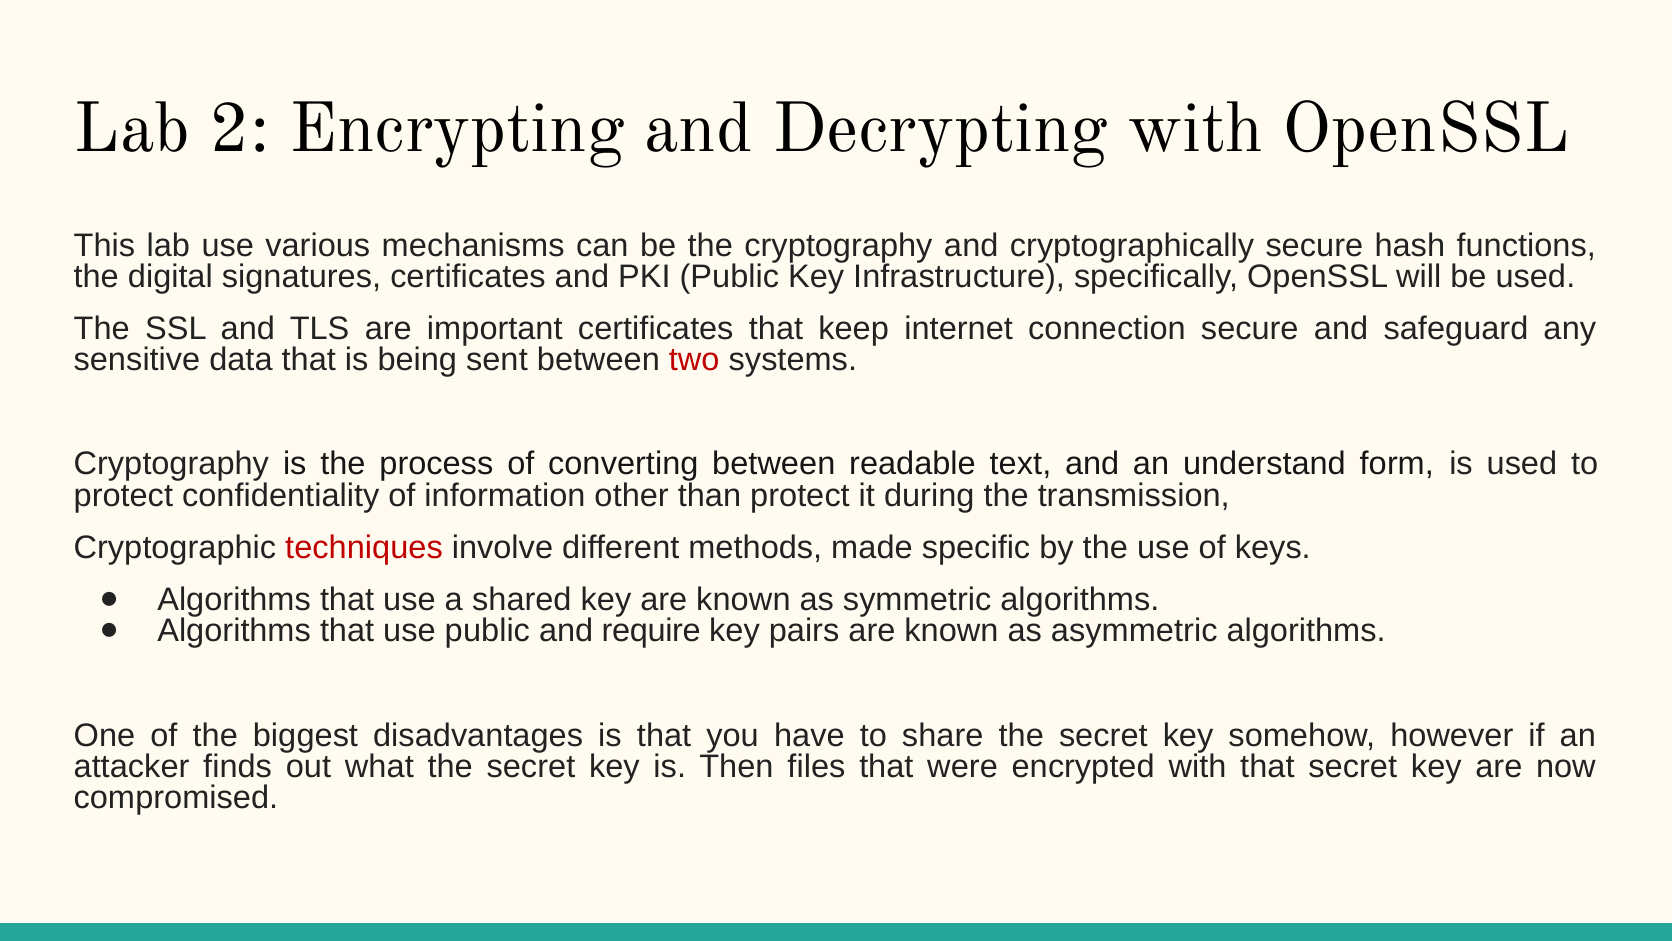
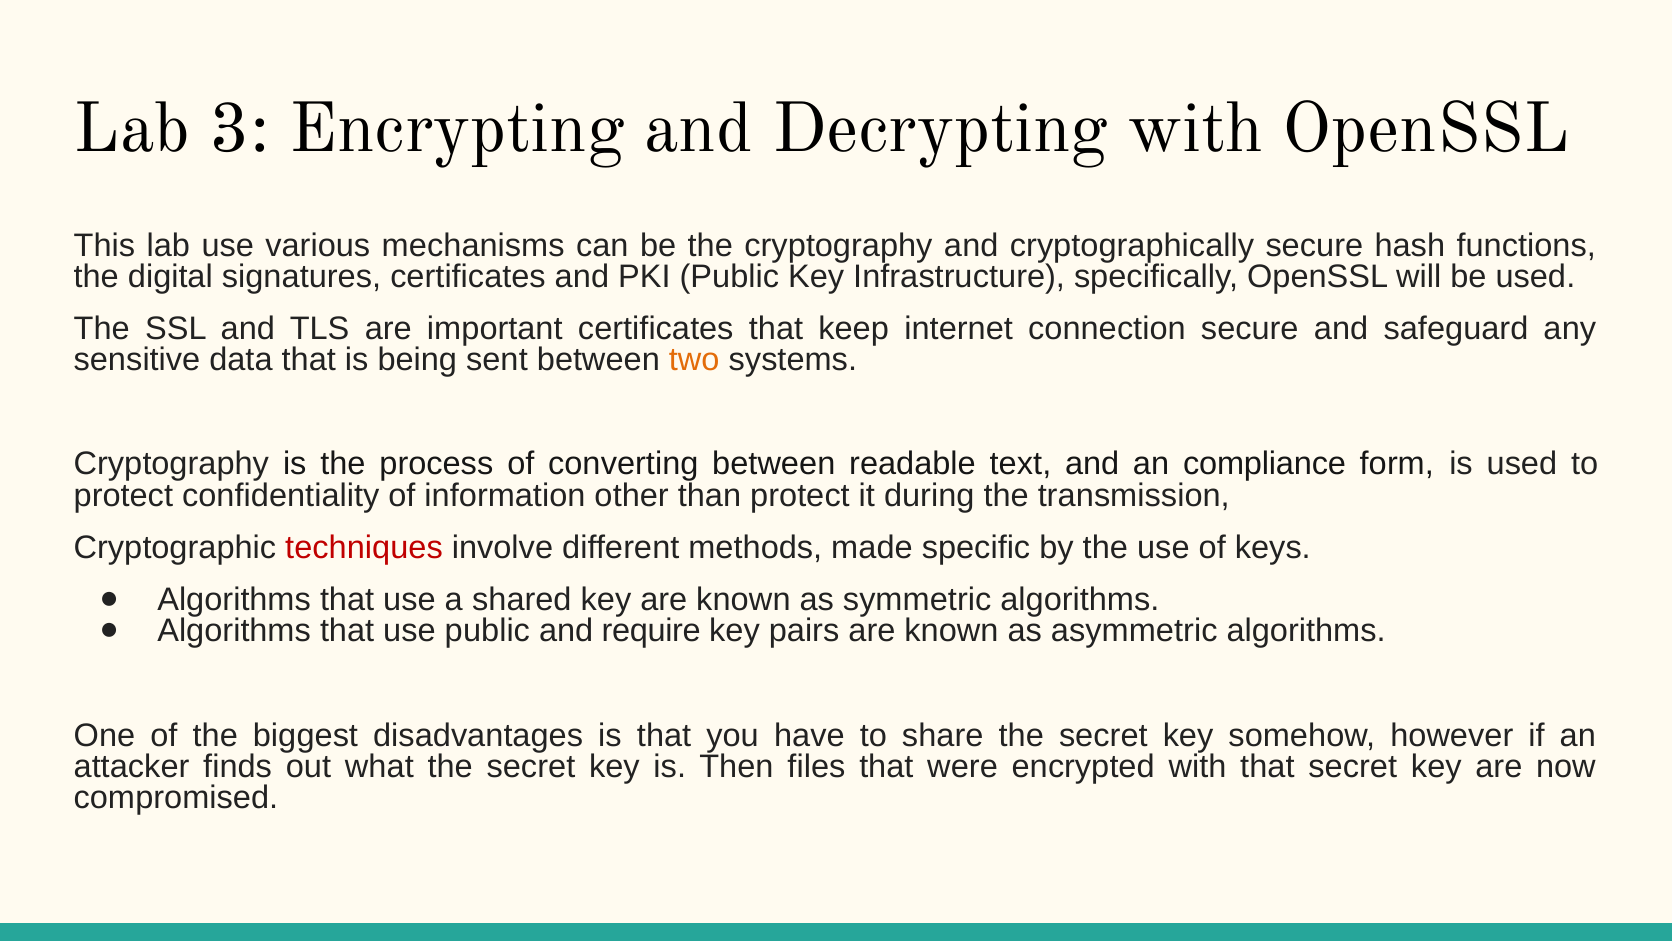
2: 2 -> 3 (240, 128)
two colour: red -> orange (694, 360)
understand: understand -> compliance (1265, 464)
